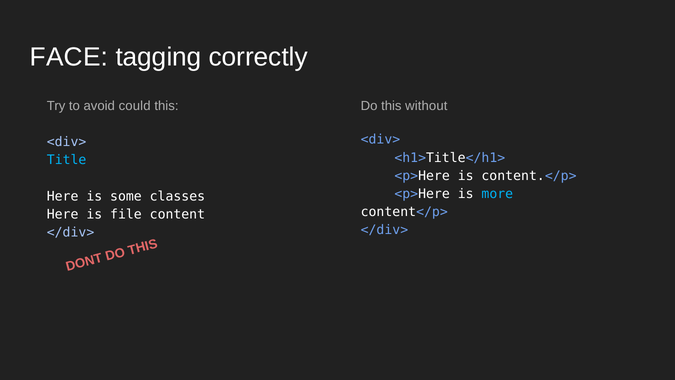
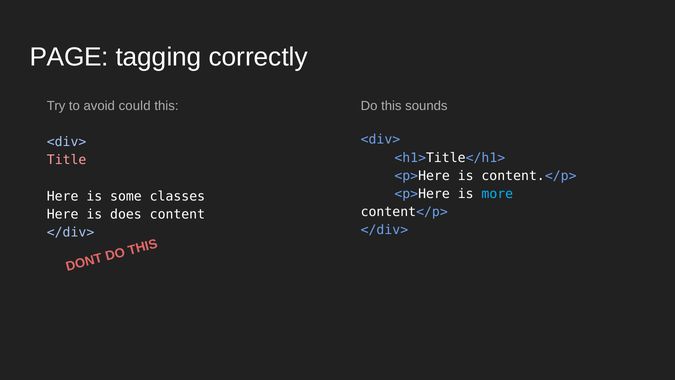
FACE: FACE -> PAGE (69, 57)
without: without -> sounds (426, 106)
Title colour: light blue -> pink (67, 160)
file: file -> does (126, 214)
